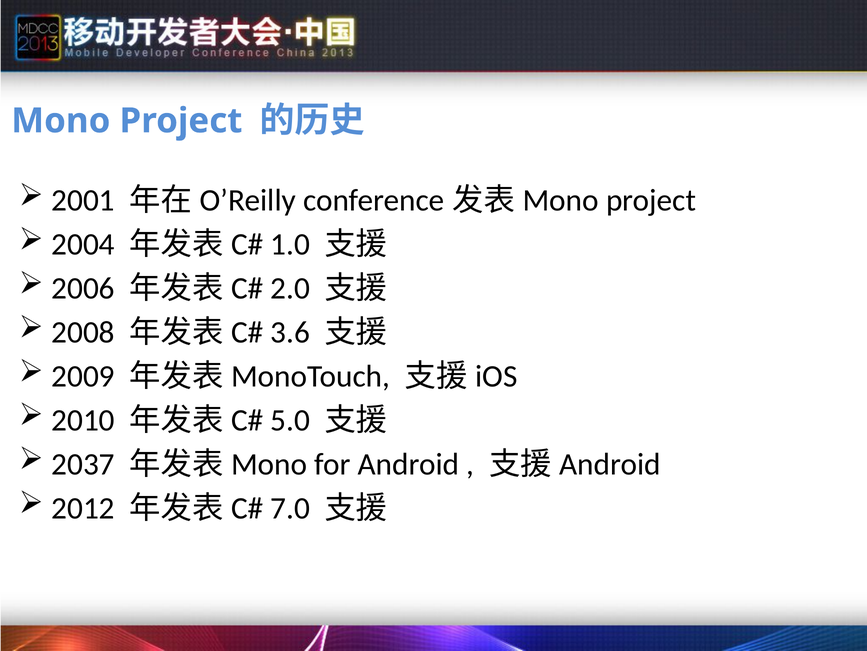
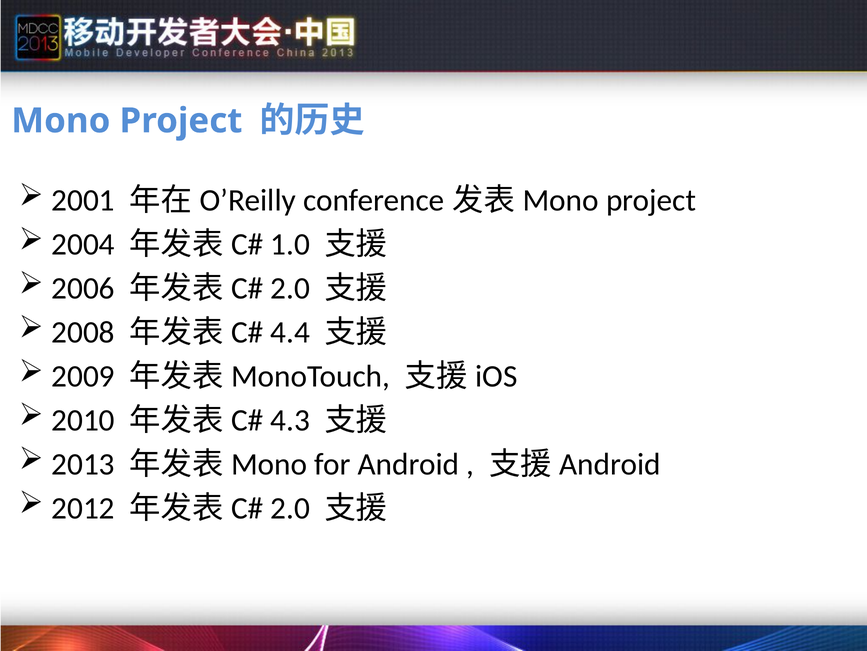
3.6: 3.6 -> 4.4 (290, 332)
5.0: 5.0 -> 4.3 (290, 420)
2037: 2037 -> 2013 (83, 464)
7.0: 7.0 -> 2.0 (290, 508)
